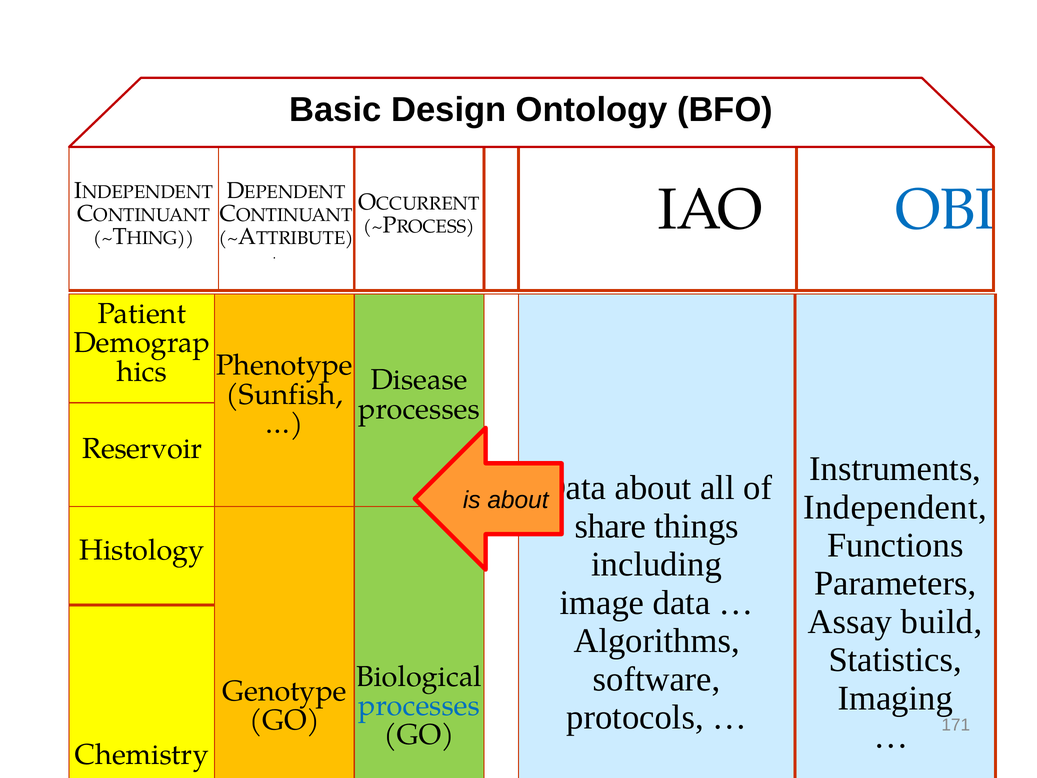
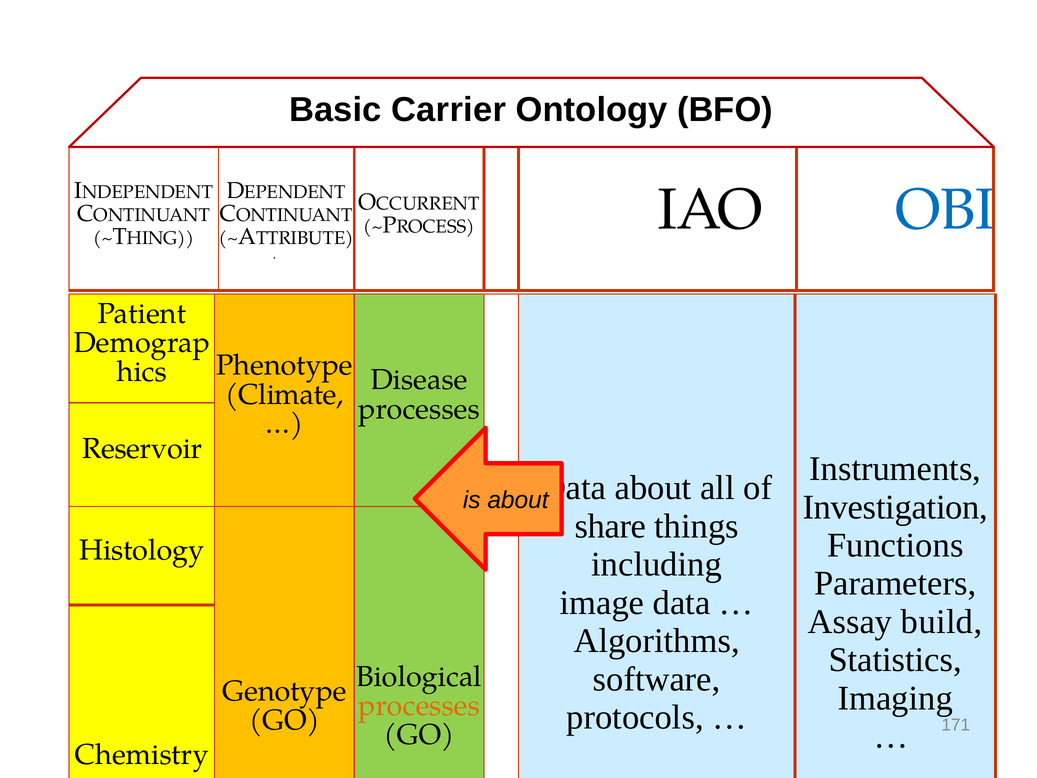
Design: Design -> Carrier (449, 110)
Sunfish: Sunfish -> Climate (285, 394)
Independent: Independent -> Investigation (895, 507)
processes colour: blue -> orange (419, 705)
